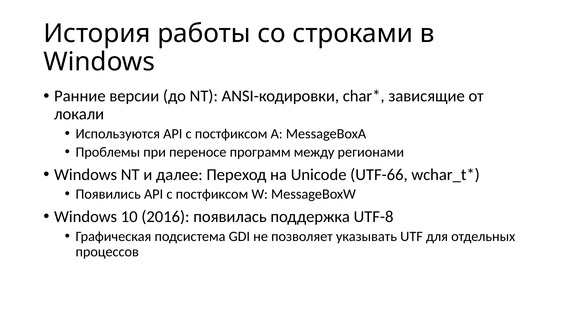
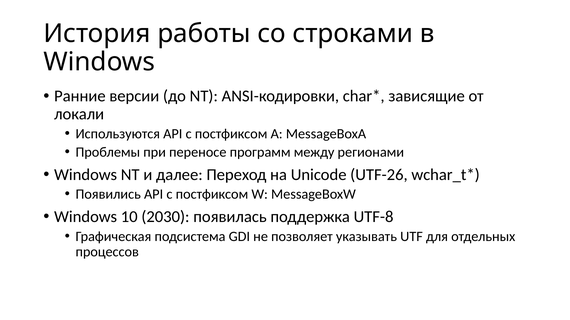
UTF-66: UTF-66 -> UTF-26 (379, 175)
2016: 2016 -> 2030 (165, 217)
